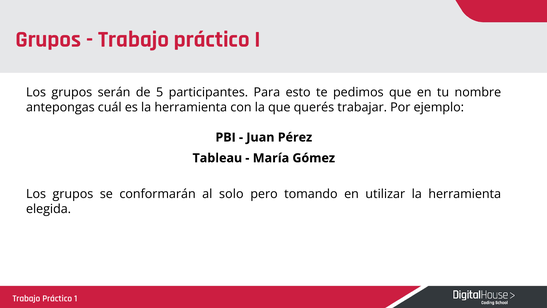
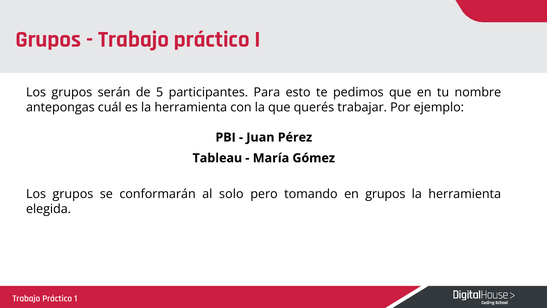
en utilizar: utilizar -> grupos (385, 194)
